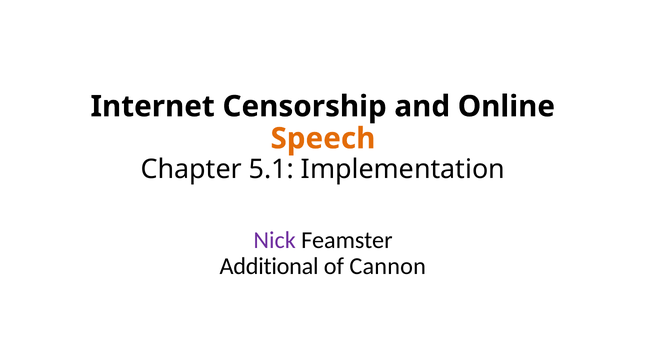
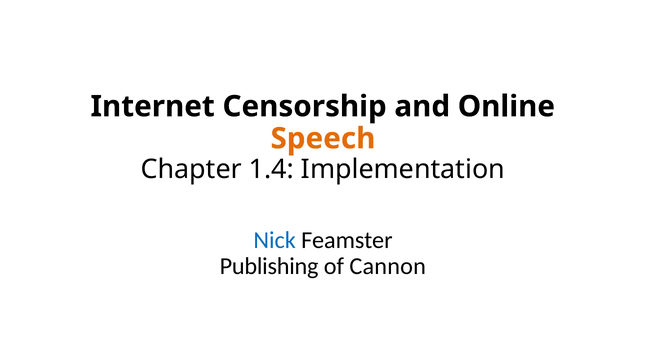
5.1: 5.1 -> 1.4 (271, 169)
Nick colour: purple -> blue (275, 240)
Additional: Additional -> Publishing (269, 266)
